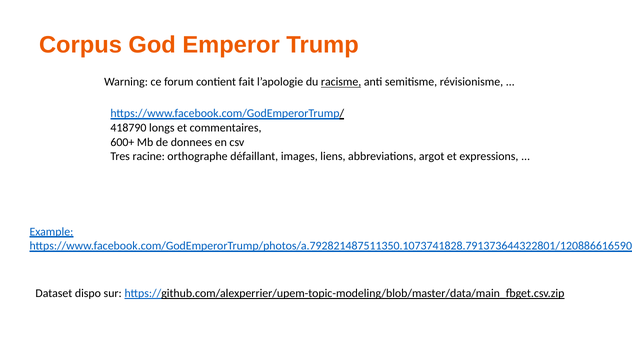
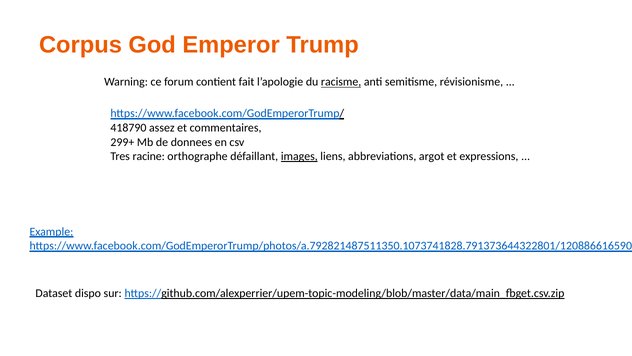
longs: longs -> assez (162, 128)
600+: 600+ -> 299+ (122, 142)
images underline: none -> present (299, 156)
